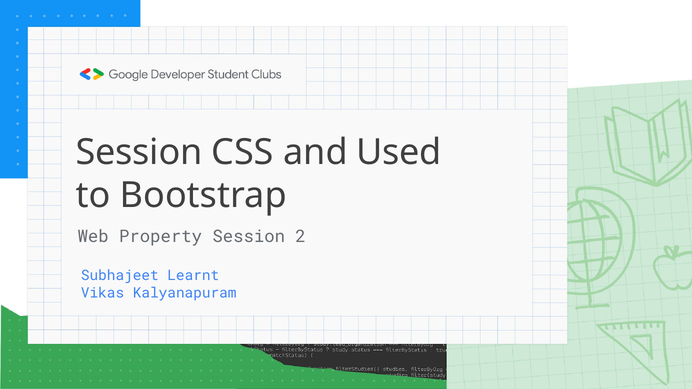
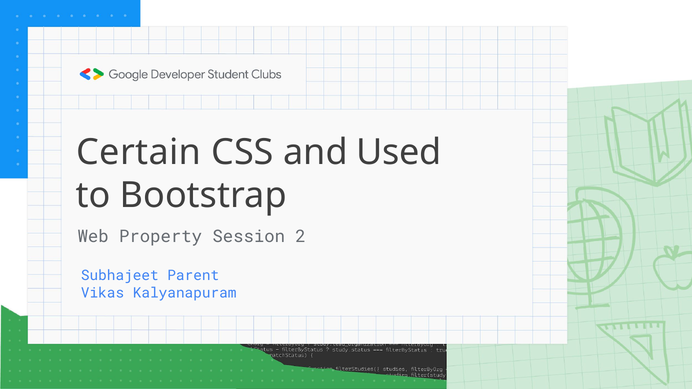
Session: Session -> Certain (139, 152)
Learnt: Learnt -> Parent (193, 276)
